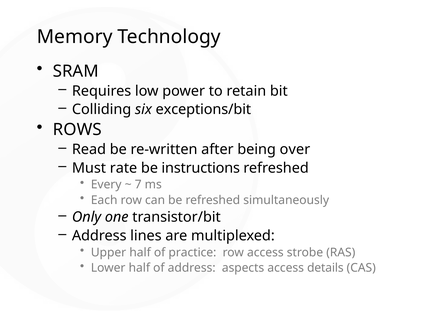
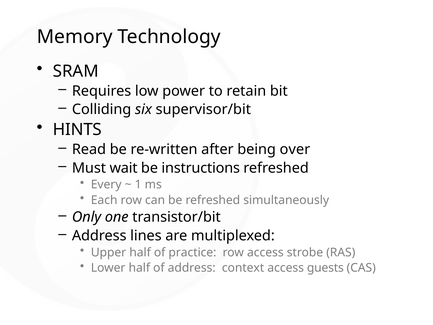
exceptions/bit: exceptions/bit -> supervisor/bit (203, 109)
ROWS: ROWS -> HINTS (77, 130)
rate: rate -> wait (124, 168)
7: 7 -> 1 (138, 185)
aspects: aspects -> context (243, 268)
details: details -> guests (325, 268)
